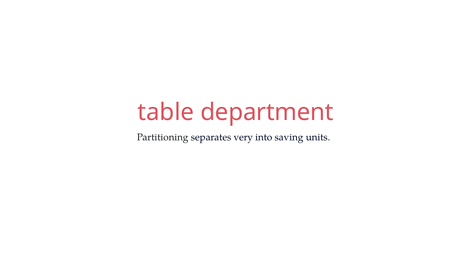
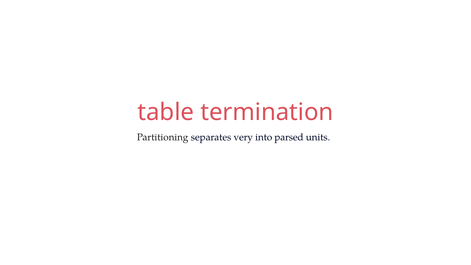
department: department -> termination (267, 112)
saving: saving -> parsed (289, 137)
